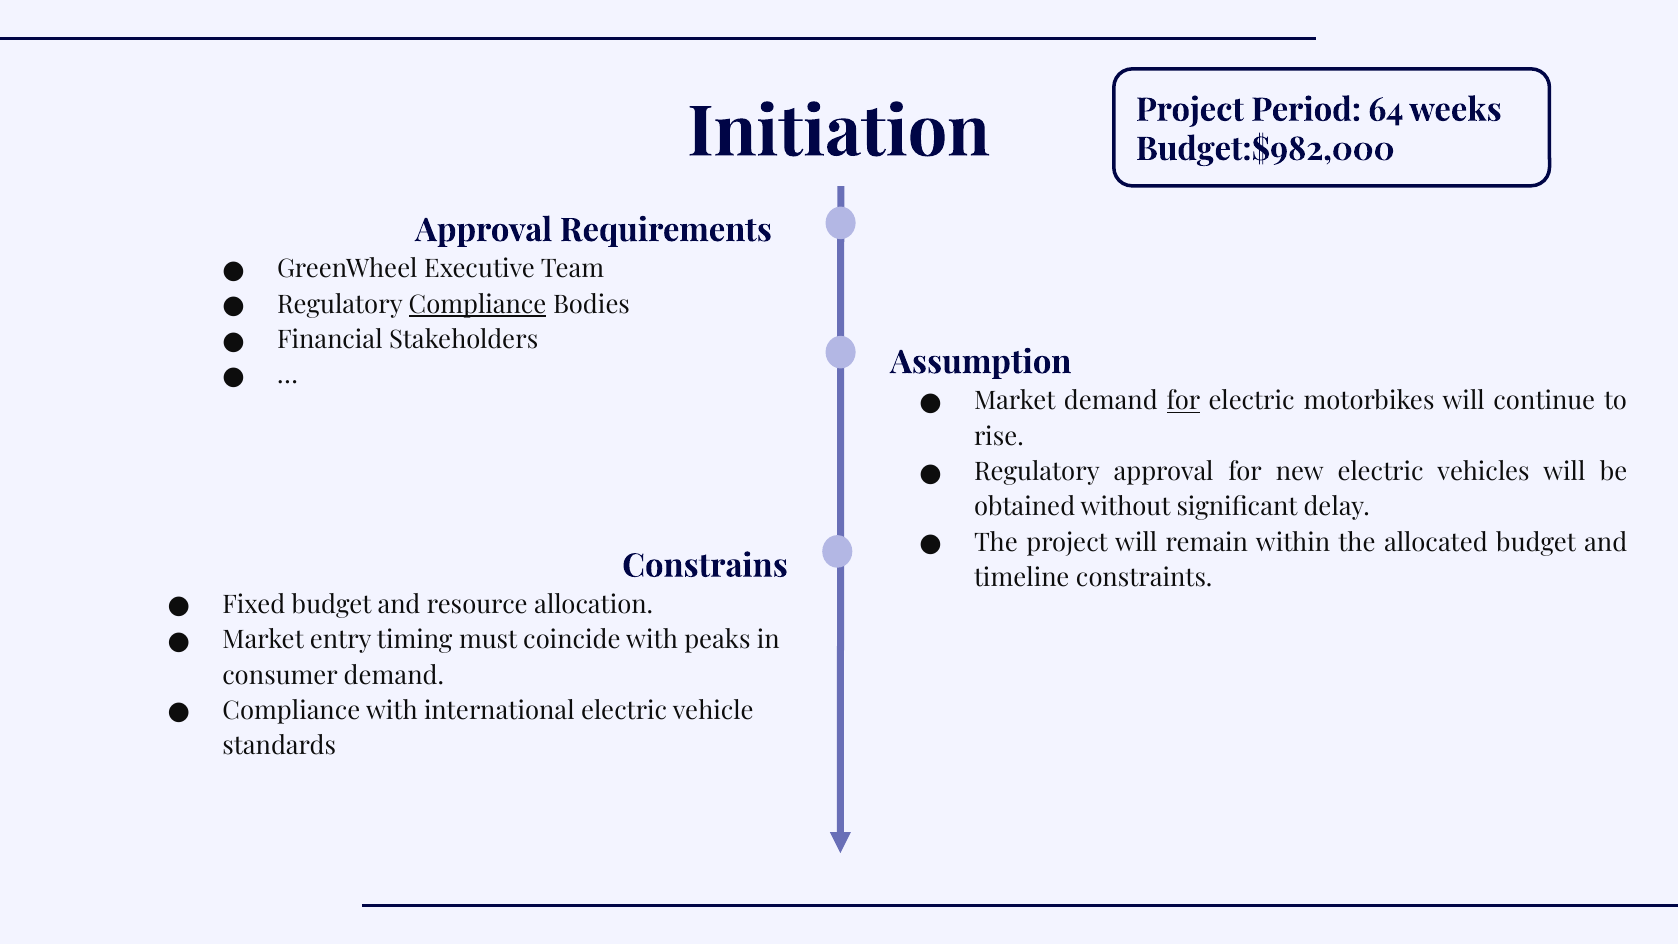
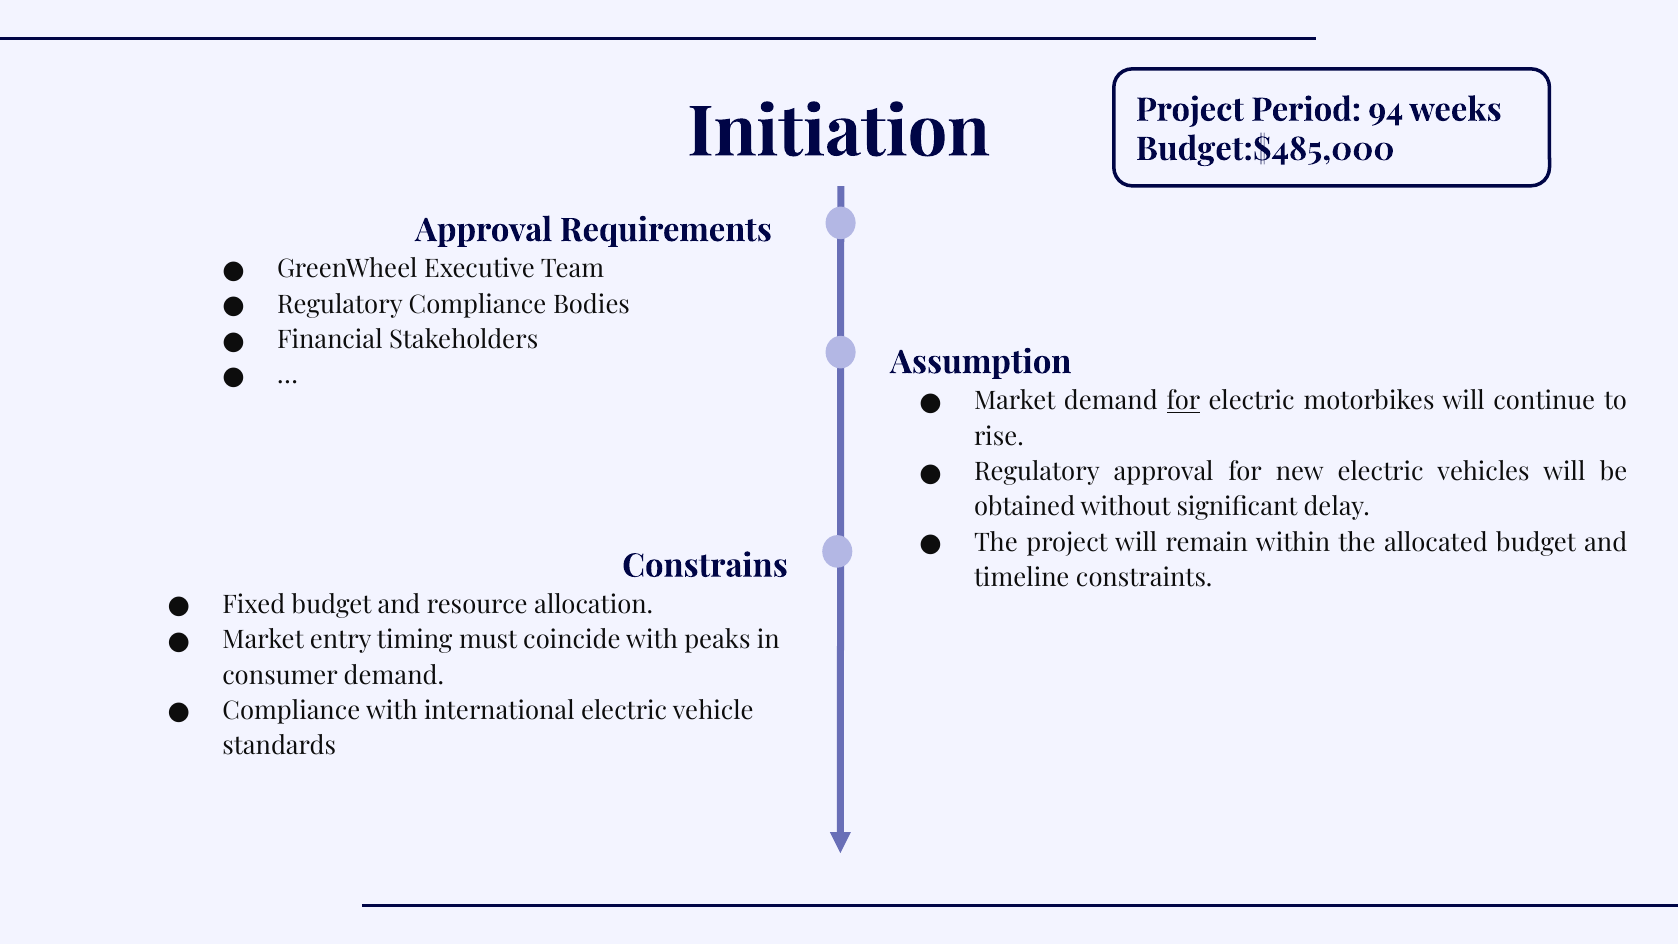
64: 64 -> 94 (1386, 110)
Budget:$982,000: Budget:$982,000 -> Budget:$485,000 (1265, 149)
Compliance underline: present -> none (478, 305)
